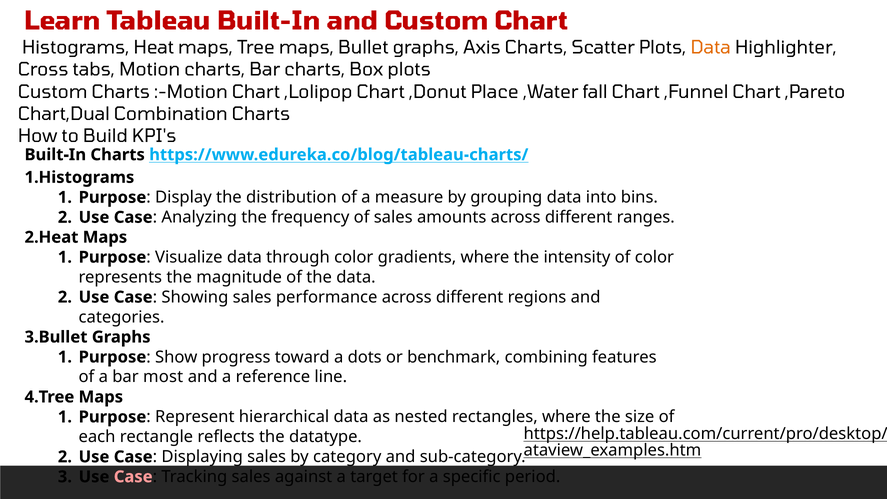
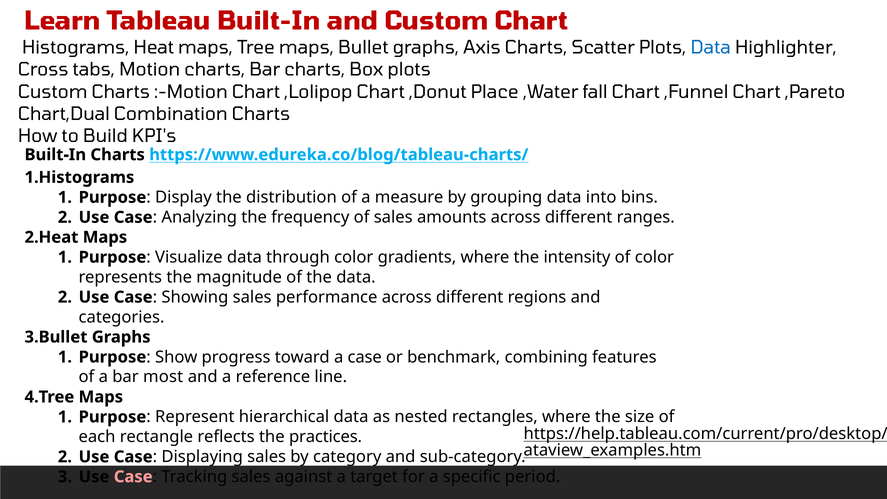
Data colour: orange -> blue (711, 48)
a dots: dots -> case (365, 357)
datatype: datatype -> practices (326, 437)
